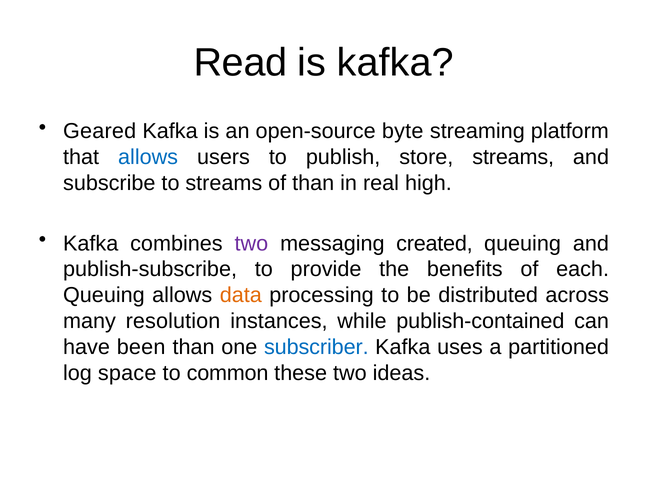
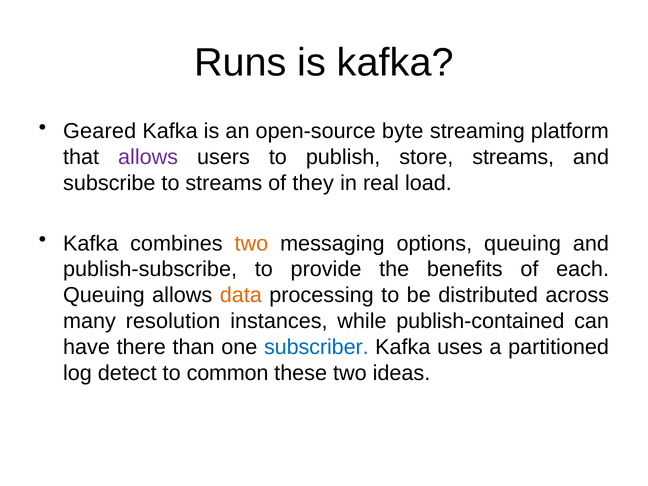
Read: Read -> Runs (240, 63)
allows colour: blue -> purple (148, 157)
of than: than -> they (313, 183)
high: high -> load (428, 183)
two colour: purple -> orange (251, 243)
created: created -> options (434, 243)
been: been -> there (141, 347)
space: space -> detect (127, 373)
